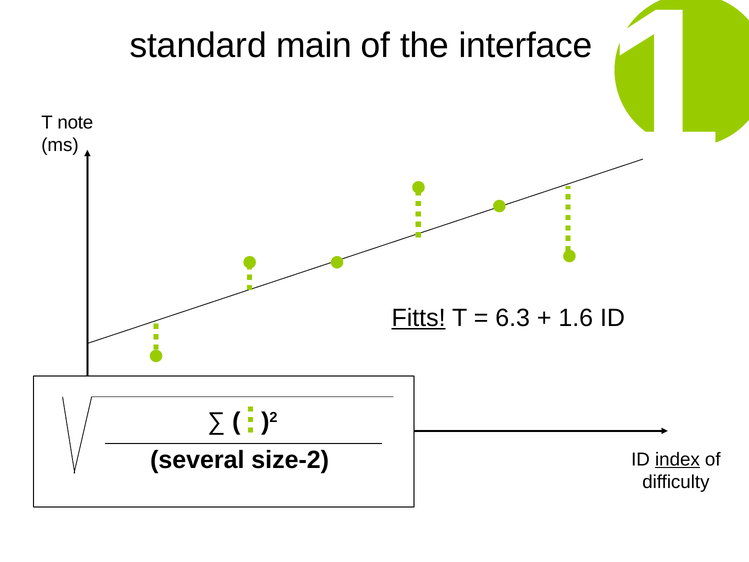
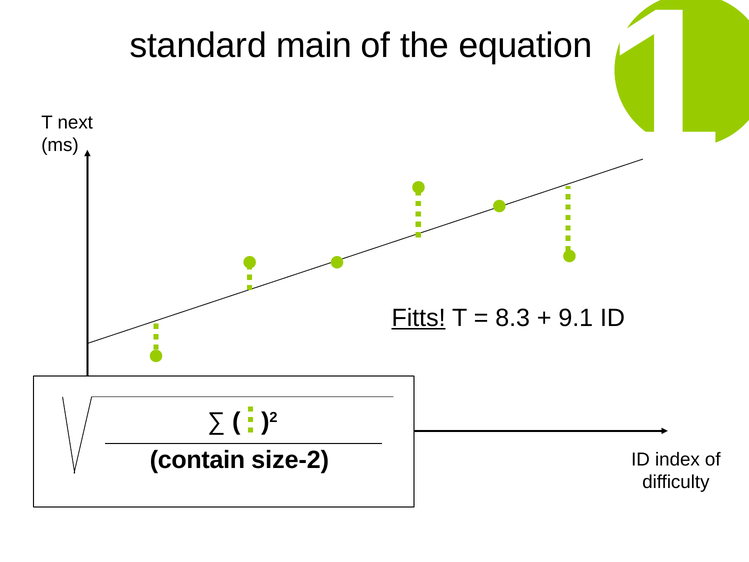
interface: interface -> equation (526, 46)
note: note -> next (75, 122)
6.3: 6.3 -> 8.3 (513, 318)
1.6: 1.6 -> 9.1 (576, 318)
several: several -> contain (197, 460)
index underline: present -> none (677, 459)
